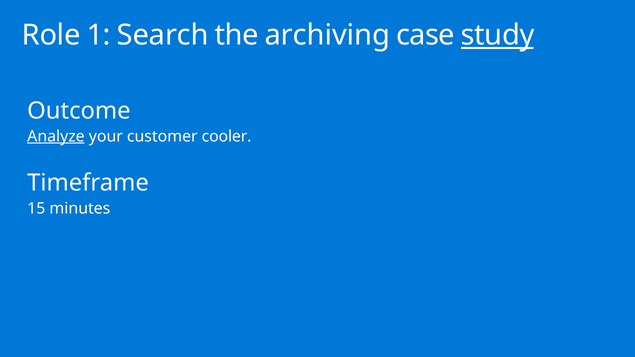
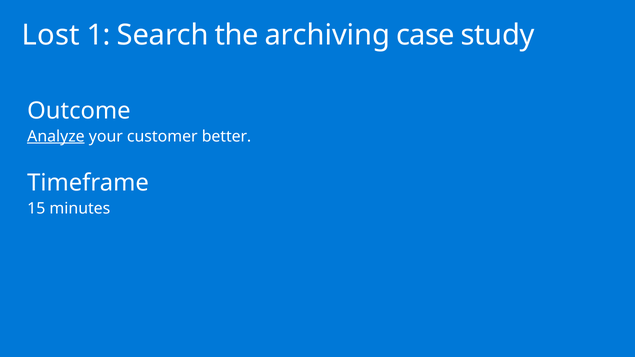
Role: Role -> Lost (51, 35)
study underline: present -> none (498, 35)
cooler: cooler -> better (227, 136)
